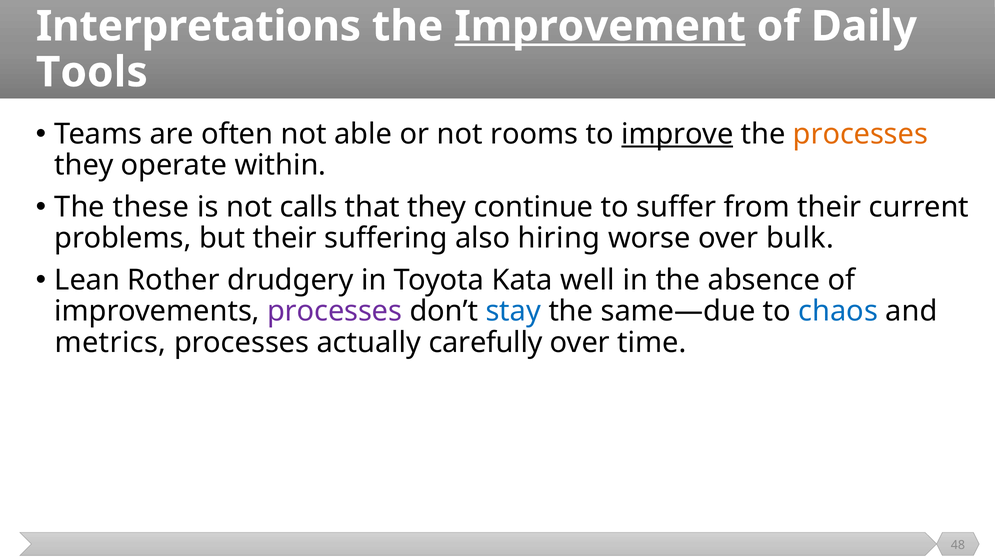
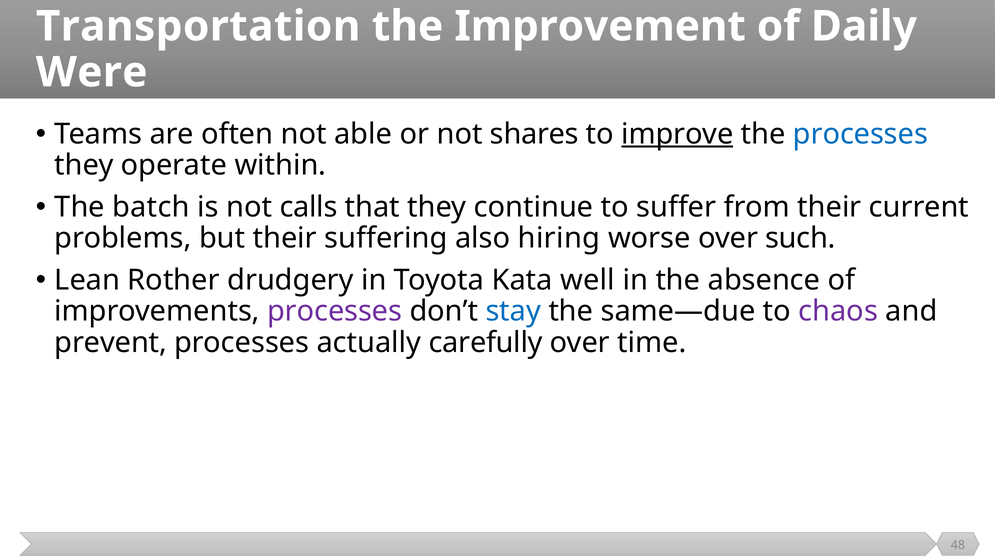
Interpretations: Interpretations -> Transportation (198, 26)
Improvement underline: present -> none (600, 26)
Tools: Tools -> Were (92, 72)
rooms: rooms -> shares (534, 134)
processes colour: orange -> blue (860, 134)
these: these -> batch (151, 207)
bulk: bulk -> such (800, 238)
chaos colour: blue -> purple (838, 311)
metrics: metrics -> prevent (111, 342)
